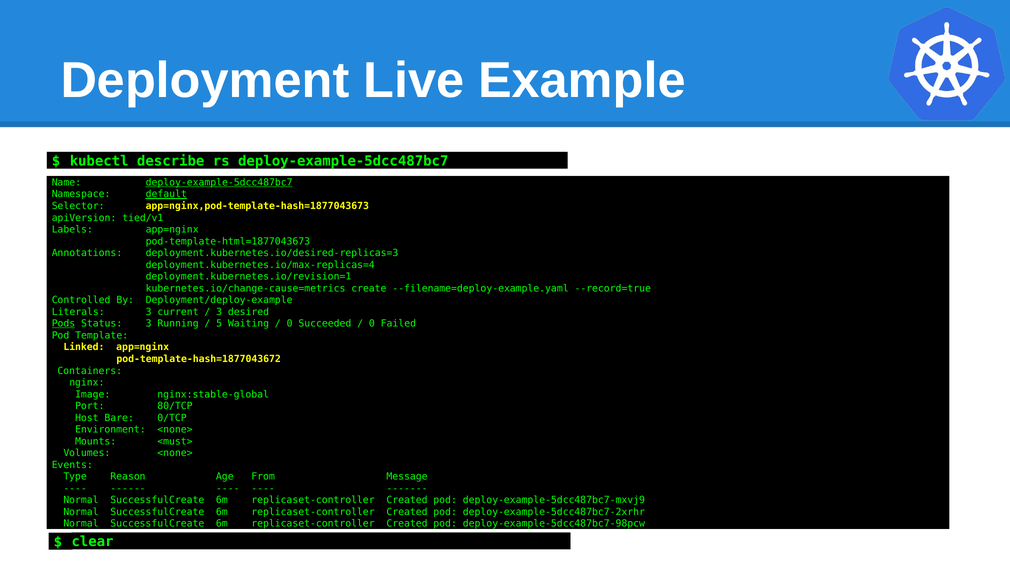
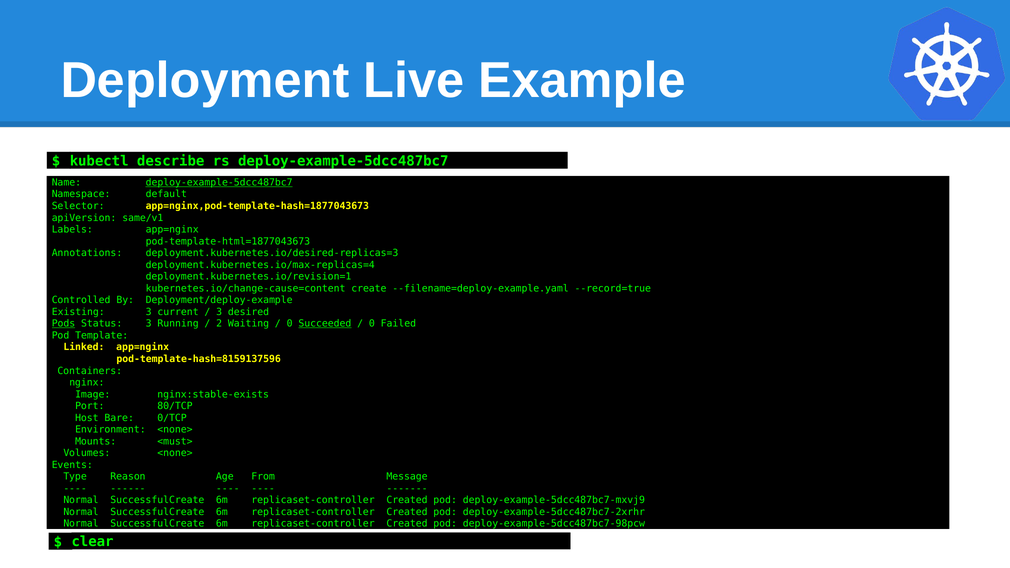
default underline: present -> none (166, 194)
tied/v1: tied/v1 -> same/v1 (143, 218)
kubernetes.io/change-cause=metrics: kubernetes.io/change-cause=metrics -> kubernetes.io/change-cause=content (246, 288)
Literals: Literals -> Existing (78, 312)
5: 5 -> 2 (219, 324)
Succeeded underline: none -> present (325, 324)
pod-template-hash=1877043672: pod-template-hash=1877043672 -> pod-template-hash=8159137596 (199, 359)
nginx:stable-global: nginx:stable-global -> nginx:stable-exists (213, 394)
